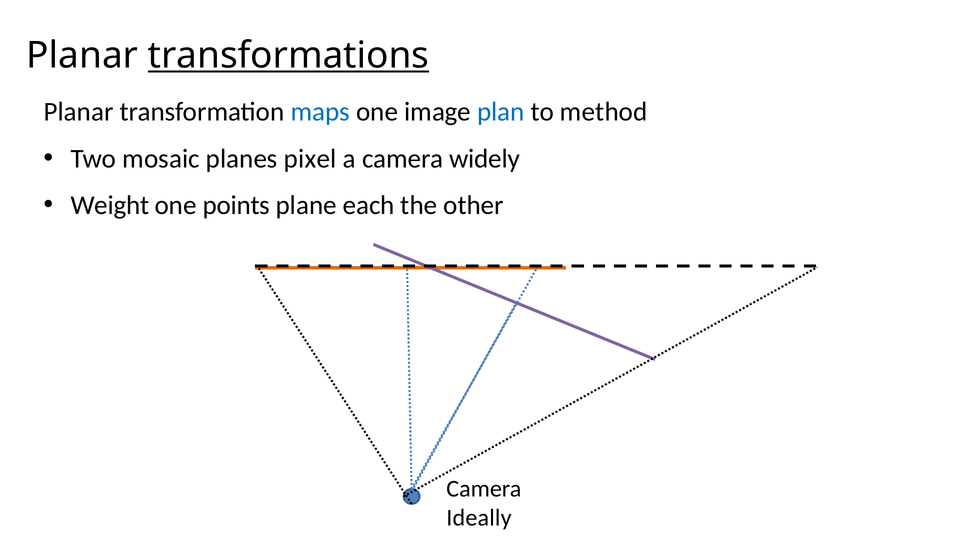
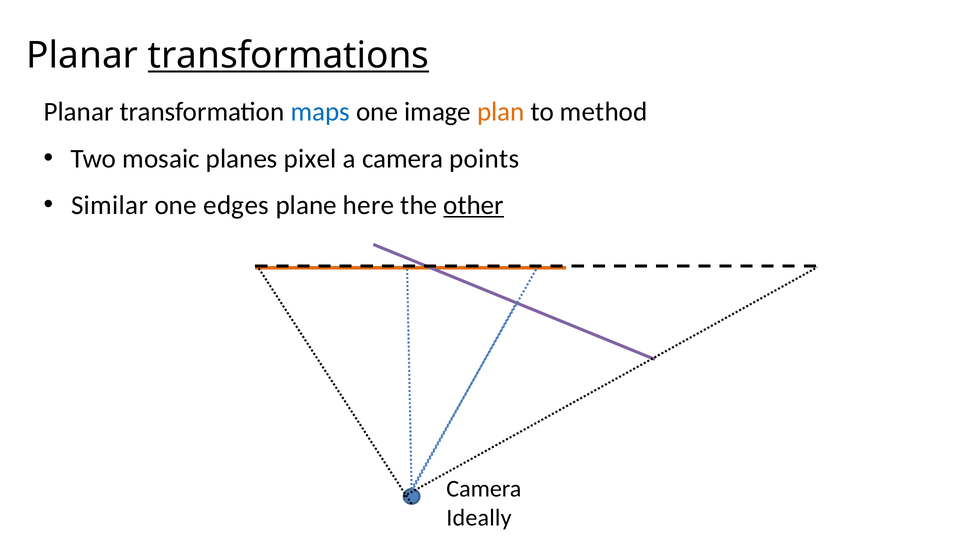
plan colour: blue -> orange (501, 112)
widely: widely -> points (484, 159)
Weight: Weight -> Similar (110, 205)
points: points -> edges (236, 205)
each: each -> here (369, 205)
other underline: none -> present (474, 205)
